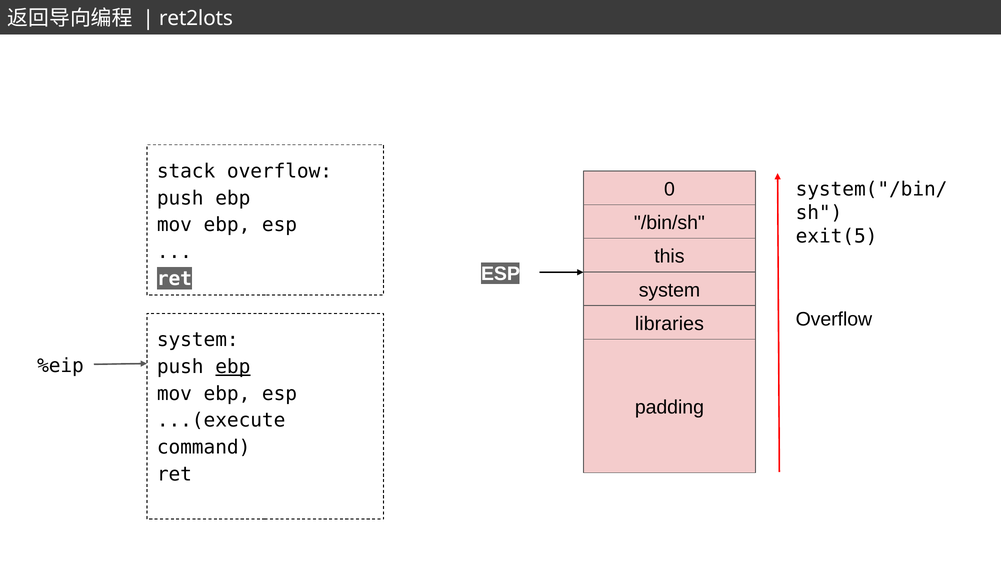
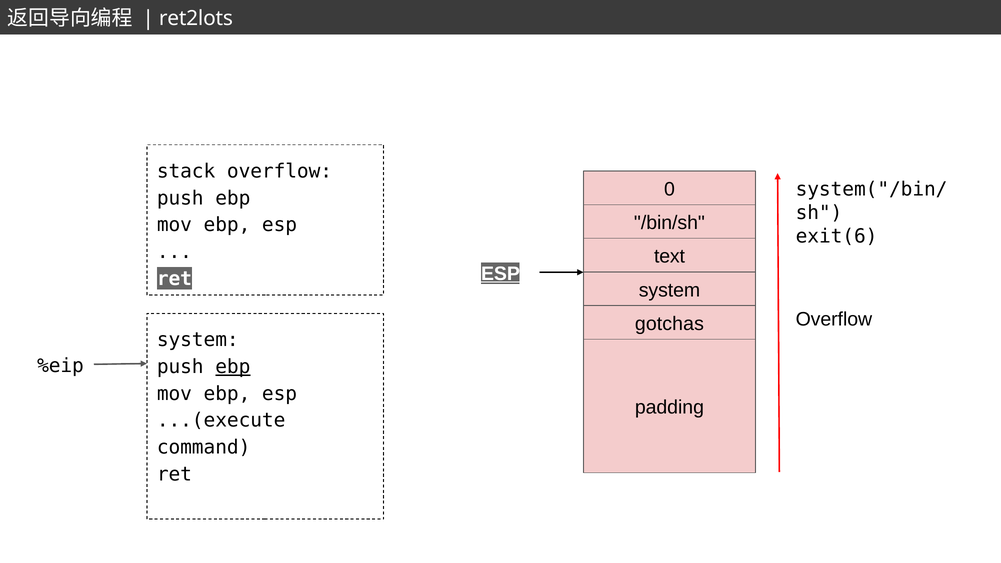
exit(5: exit(5 -> exit(6 (837, 236)
this: this -> text (670, 257)
ESP underline: none -> present (500, 274)
libraries: libraries -> gotchas (669, 324)
